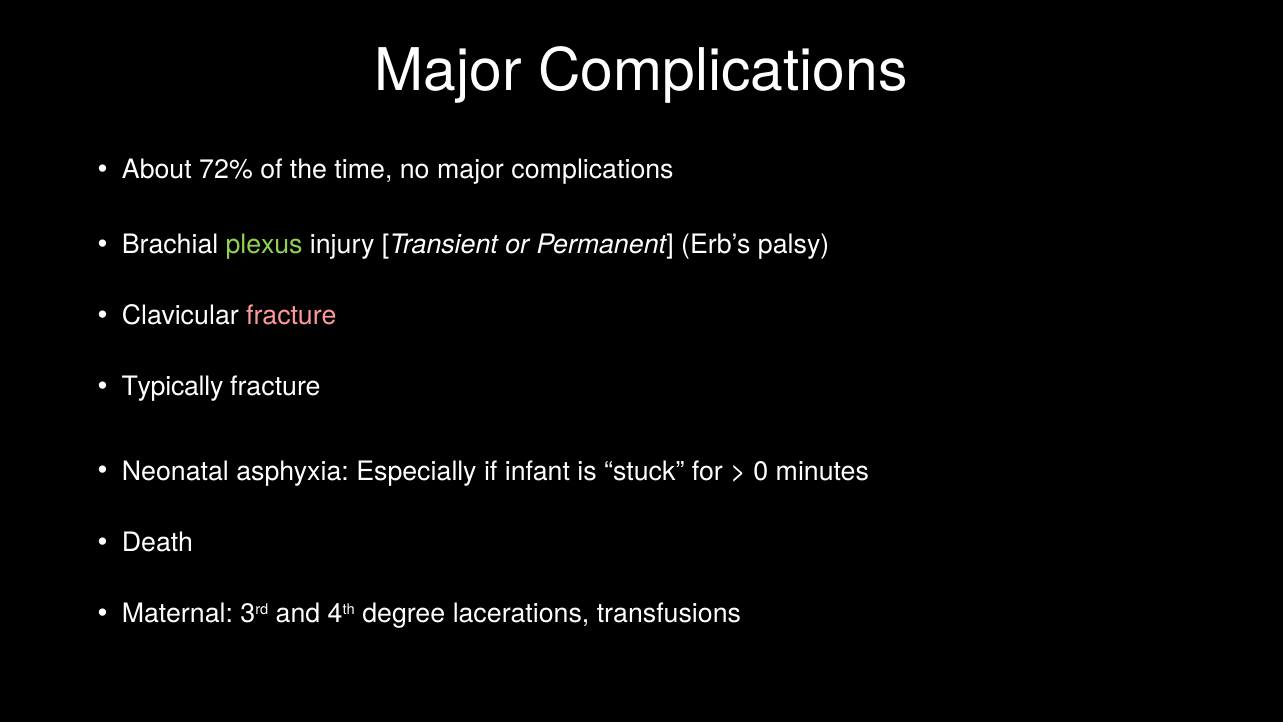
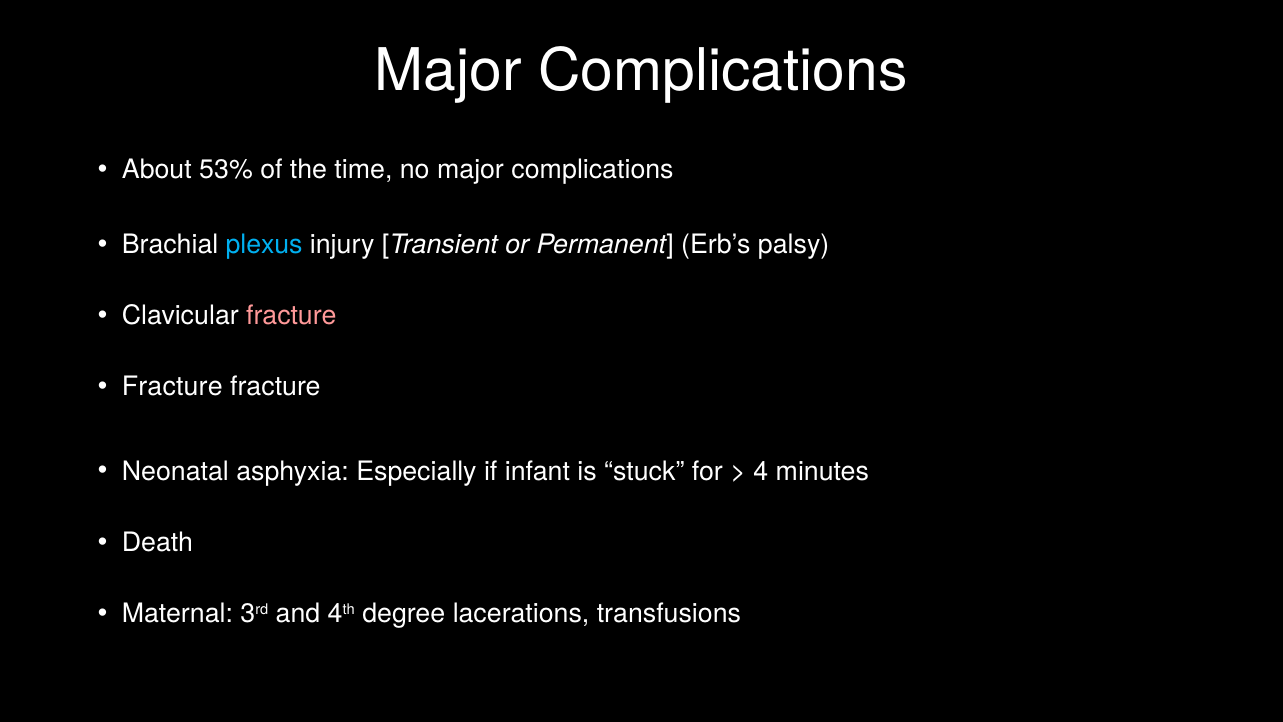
72%: 72% -> 53% (226, 170)
plexus colour: light green -> light blue (264, 244)
Typically: Typically -> Fracture (172, 387)
0: 0 -> 4 (761, 471)
